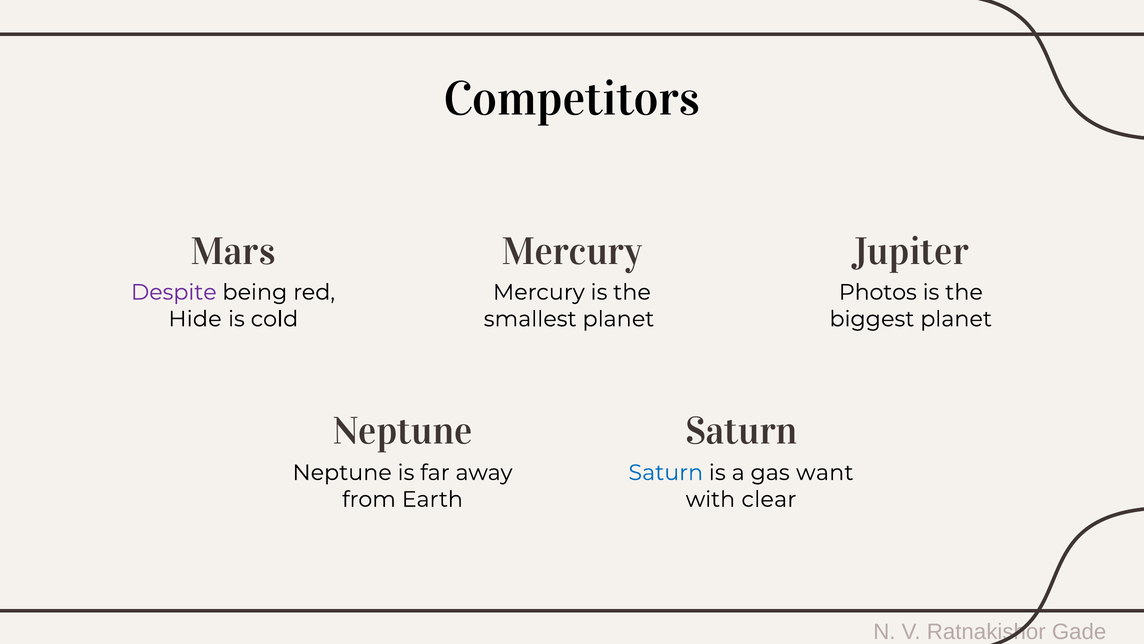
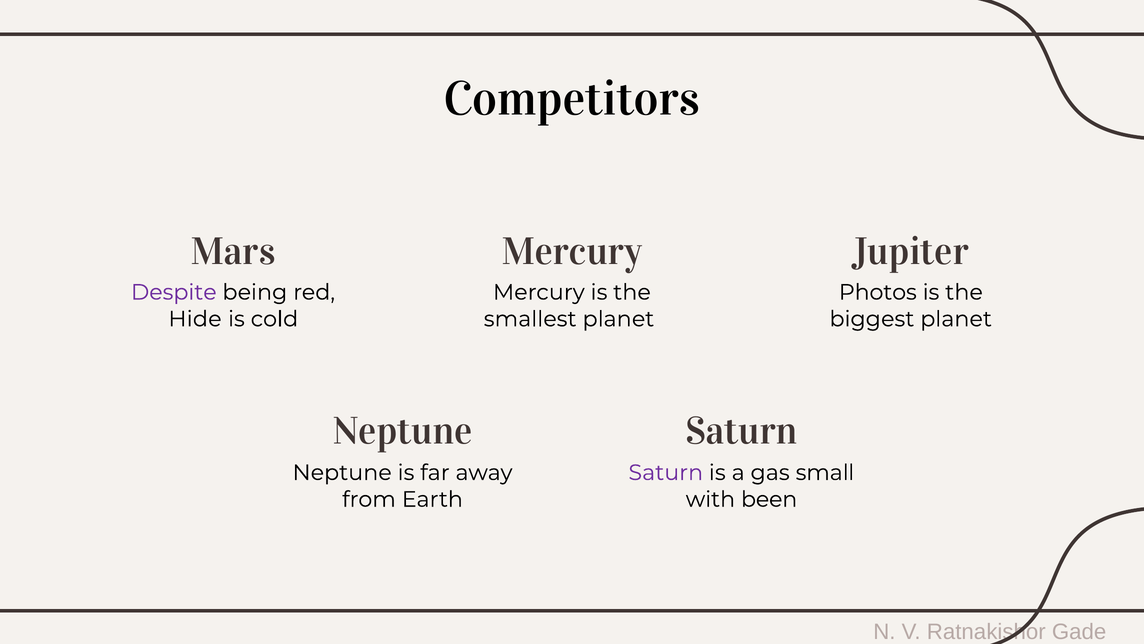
Saturn colour: blue -> purple (666, 472)
want: want -> small (825, 472)
clear: clear -> been (769, 499)
